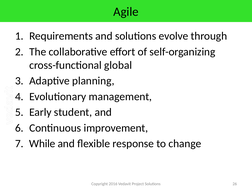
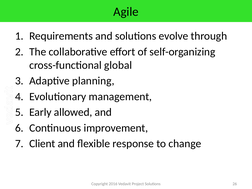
student: student -> allowed (73, 112)
While: While -> Client (42, 144)
